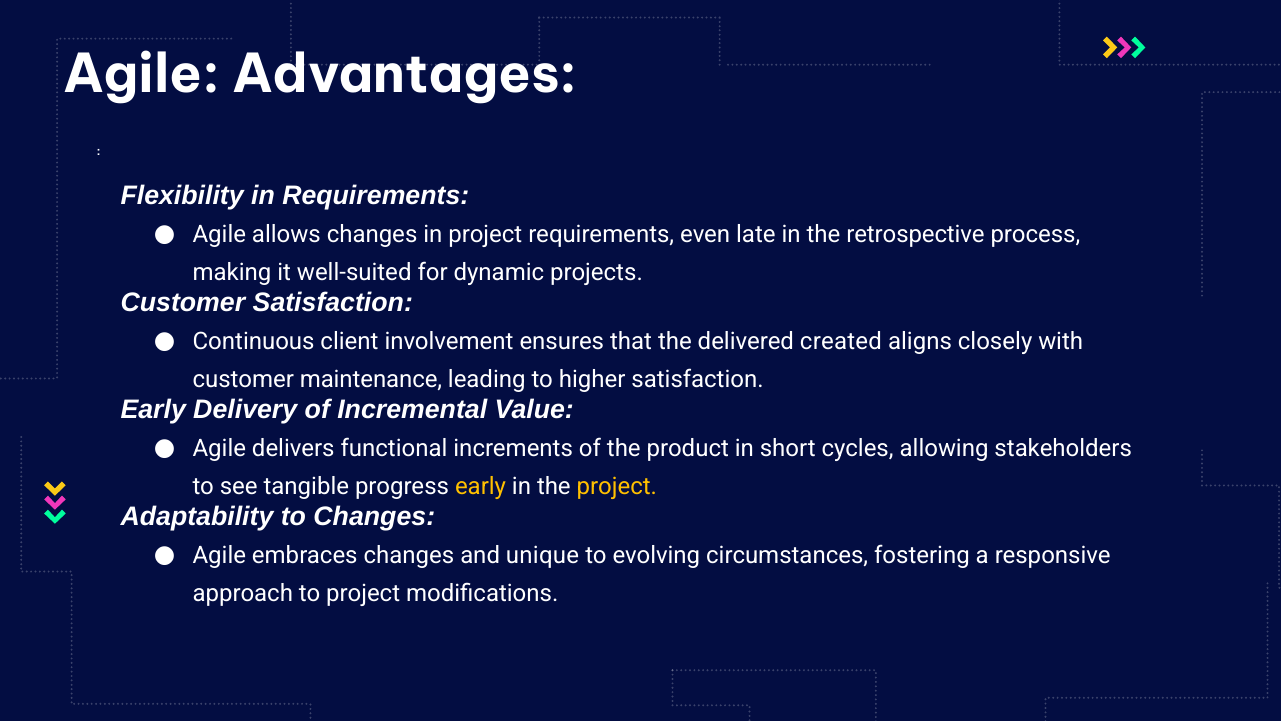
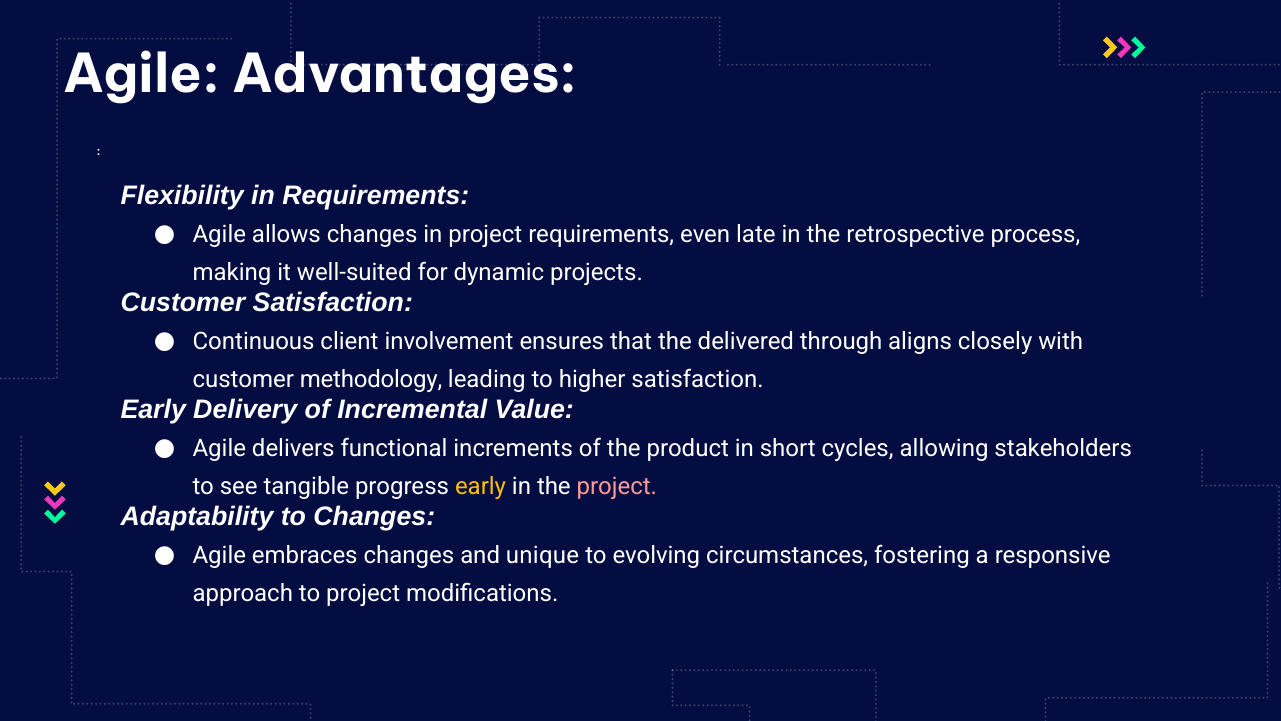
created: created -> through (841, 341)
maintenance: maintenance -> methodology (371, 379)
project colour: yellow -> pink (617, 486)
